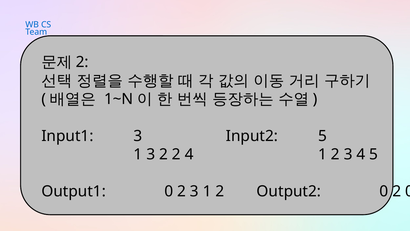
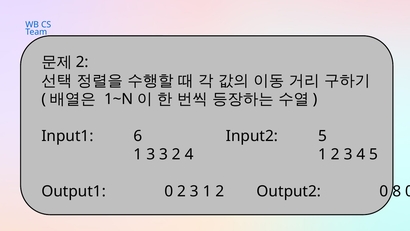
Input1 3: 3 -> 6 (138, 136)
3 2: 2 -> 3 (164, 154)
Output2 0 2: 2 -> 8 (397, 191)
